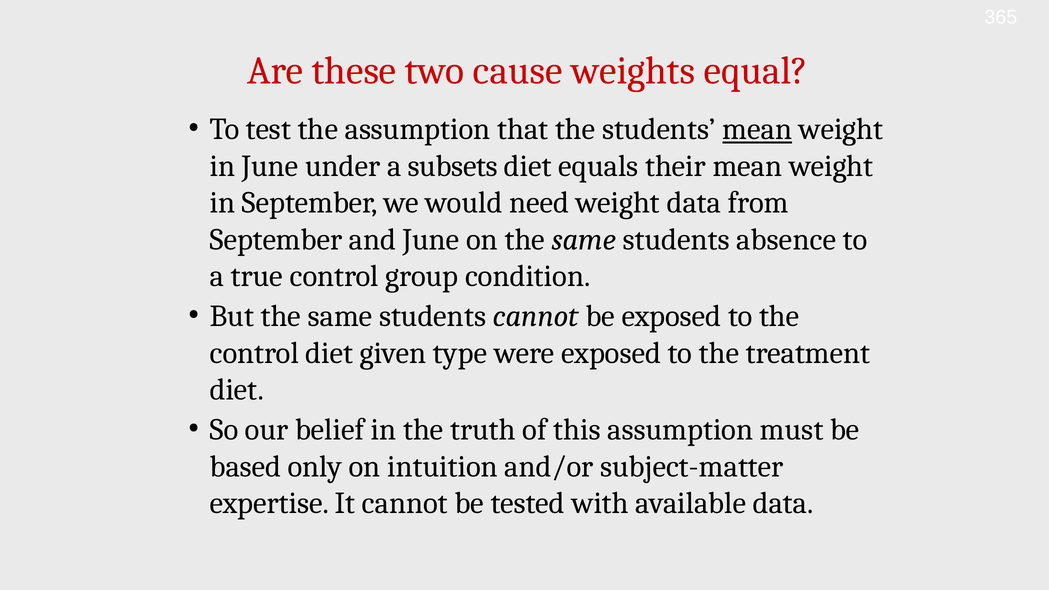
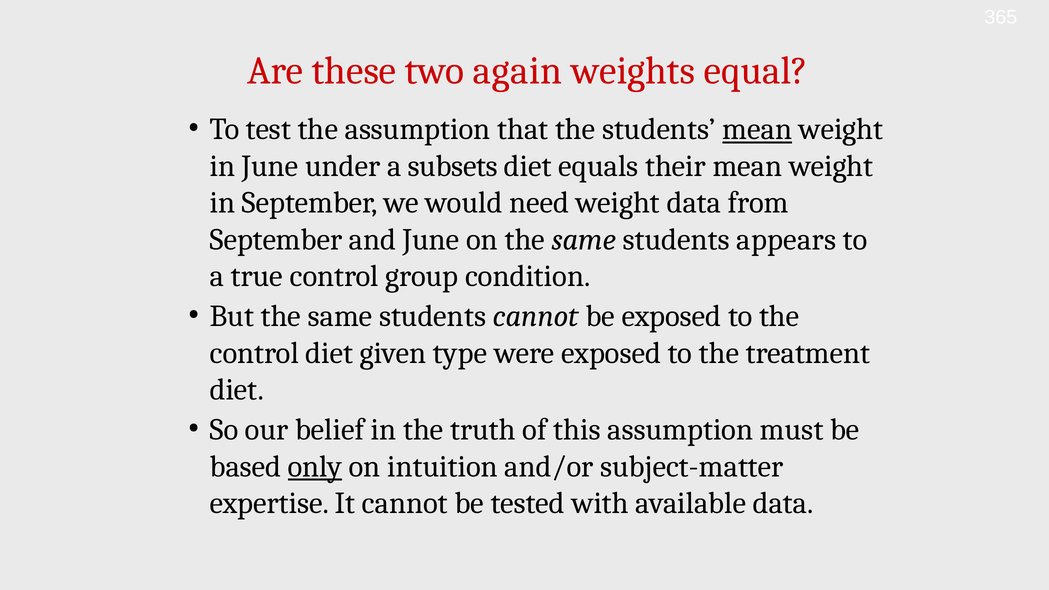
cause: cause -> again (518, 71)
absence: absence -> appears (786, 240)
only underline: none -> present (315, 467)
